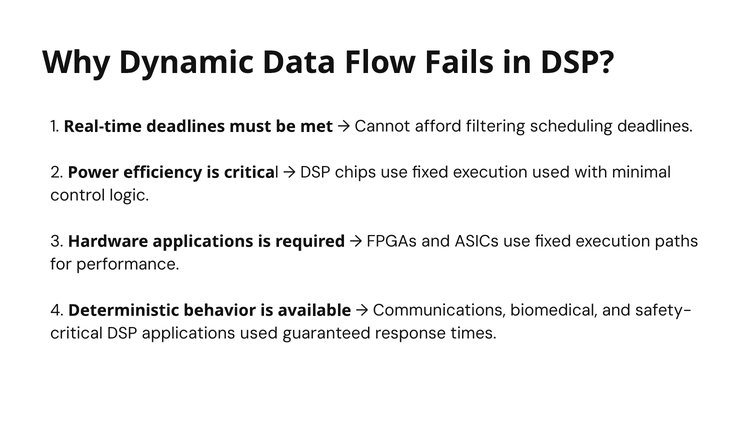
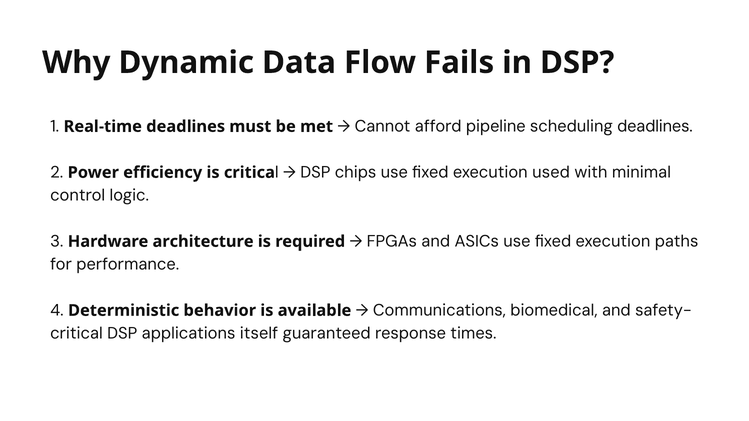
filtering: filtering -> pipeline (496, 127)
Hardware applications: applications -> architecture (203, 242)
applications used: used -> itself (259, 334)
